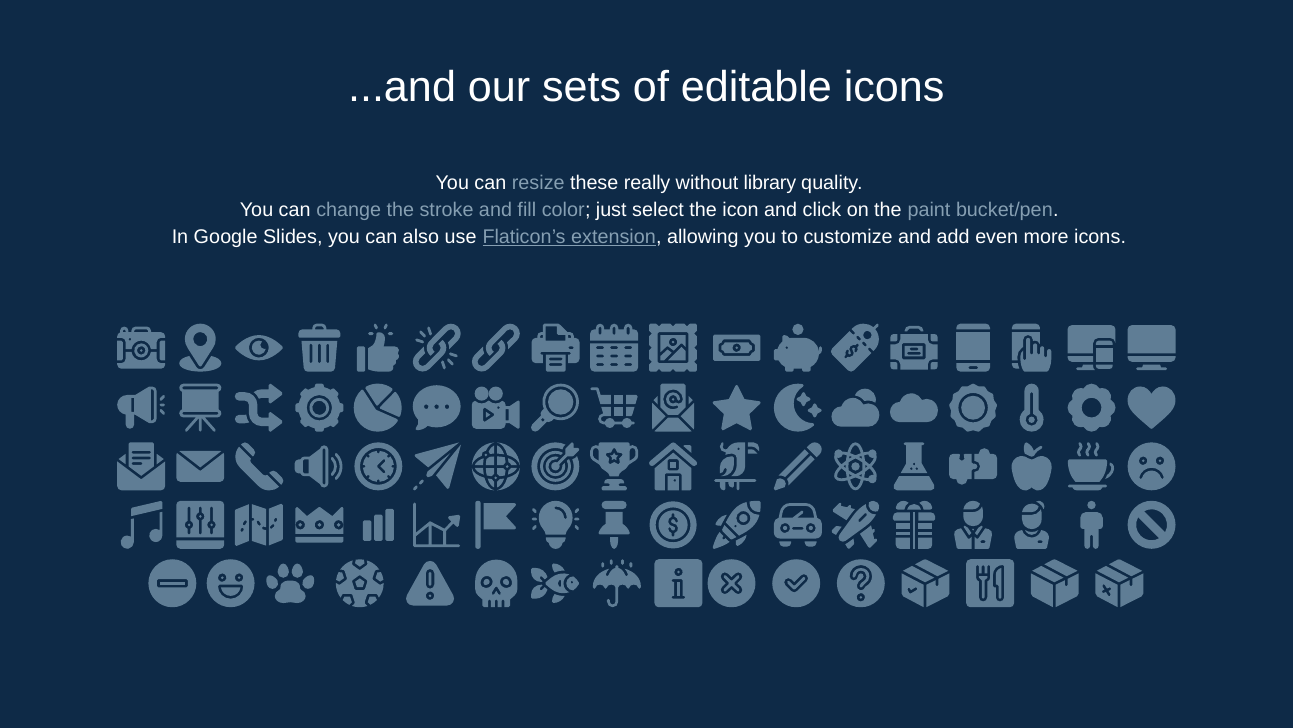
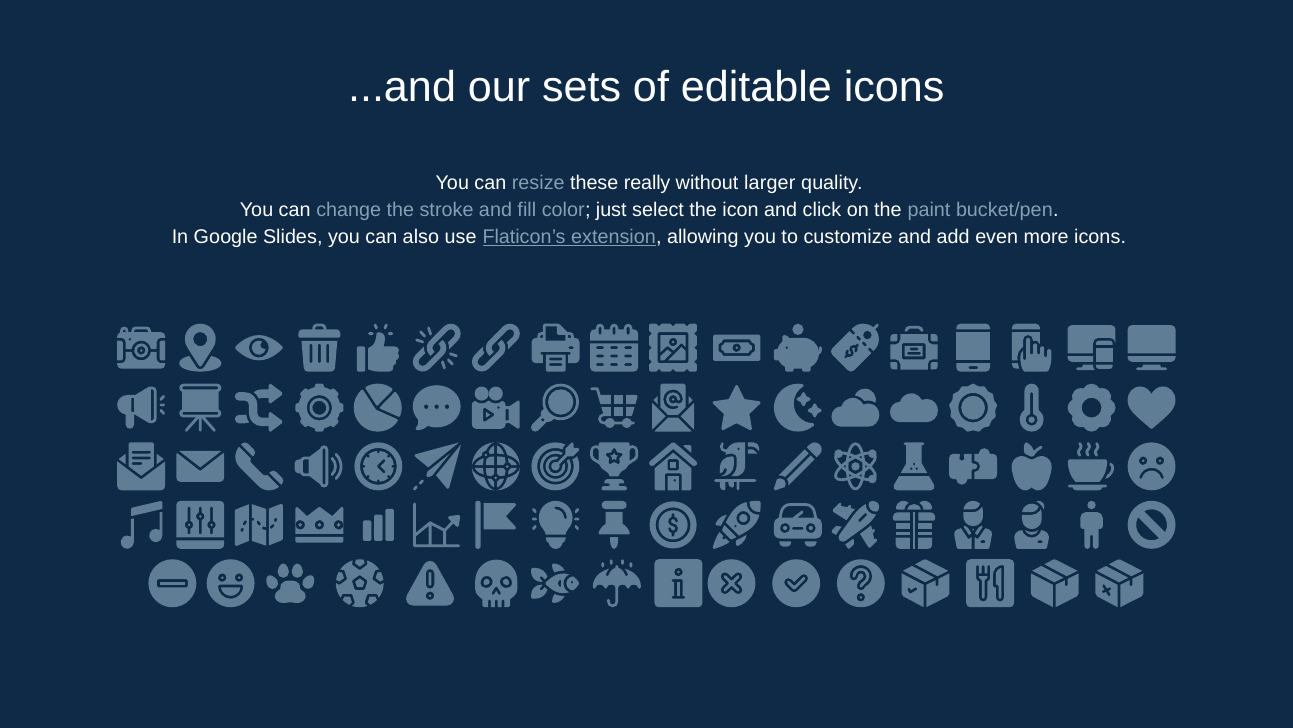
library: library -> larger (770, 182)
